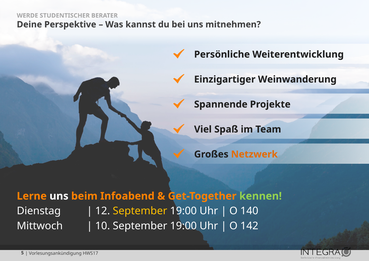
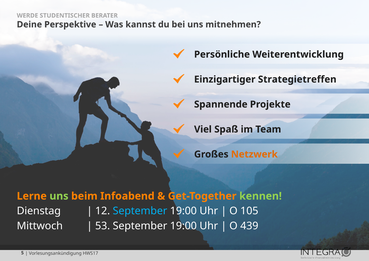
Weinwanderung: Weinwanderung -> Strategietreffen (297, 79)
uns colour: white -> light green (59, 196)
September colour: yellow -> light blue (140, 211)
140: 140 -> 105 (249, 211)
10: 10 -> 53 (103, 226)
142: 142 -> 439 (249, 226)
